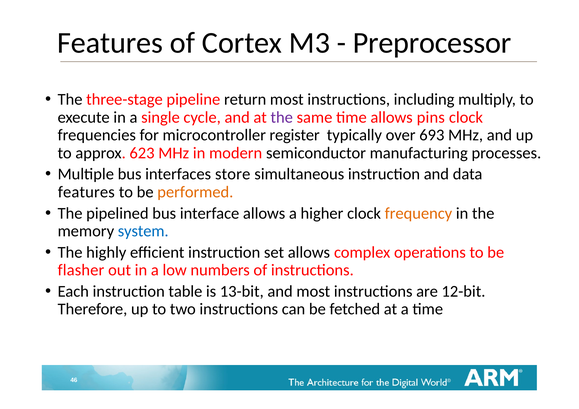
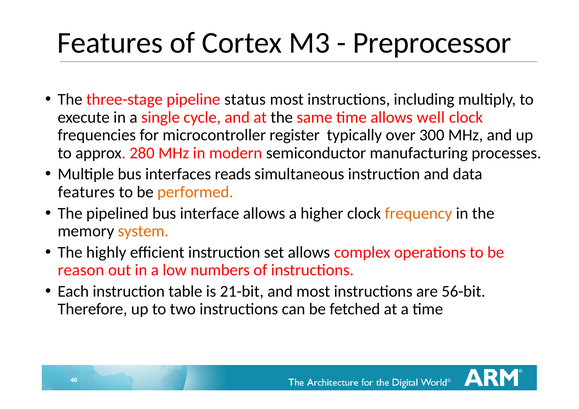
return: return -> status (245, 100)
the colour: purple -> black (282, 117)
pins: pins -> well (431, 117)
693: 693 -> 300 (432, 135)
623: 623 -> 280 (142, 153)
store: store -> reads (233, 174)
system colour: blue -> orange (143, 231)
flasher: flasher -> reason (81, 270)
13-bit: 13-bit -> 21-bit (242, 291)
12-bit: 12-bit -> 56-bit (464, 291)
